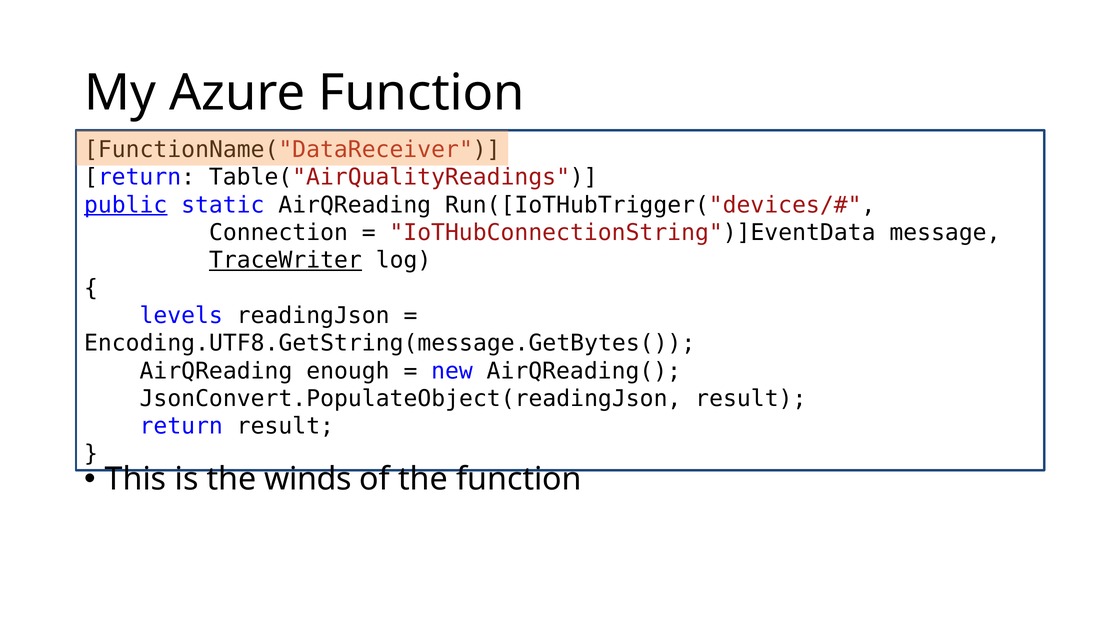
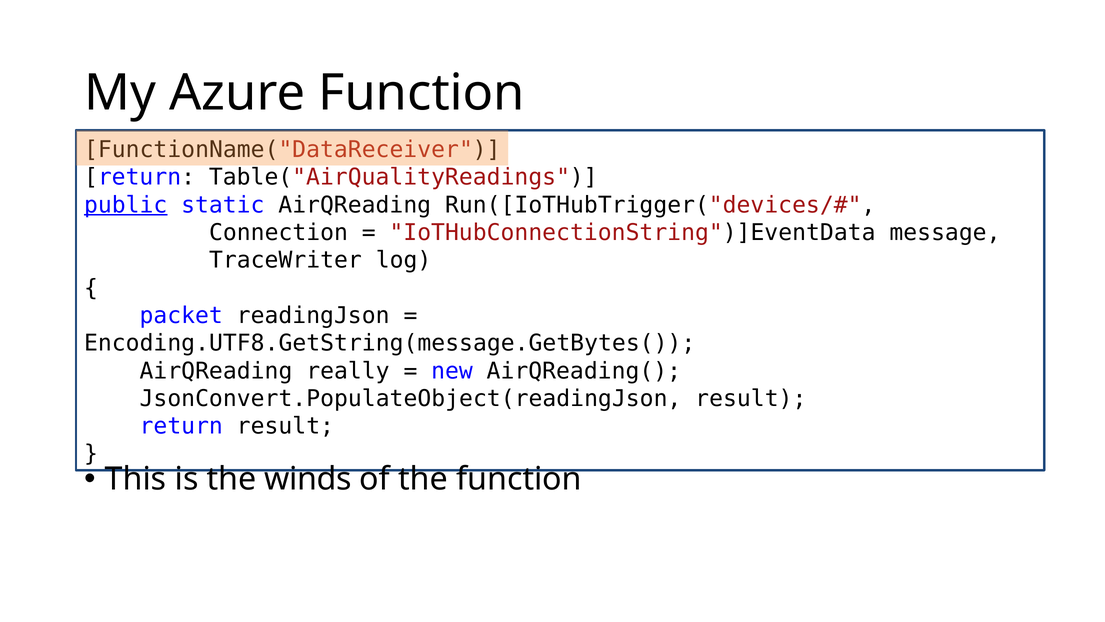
TraceWriter underline: present -> none (285, 260)
levels: levels -> packet (181, 315)
enough: enough -> really (348, 371)
